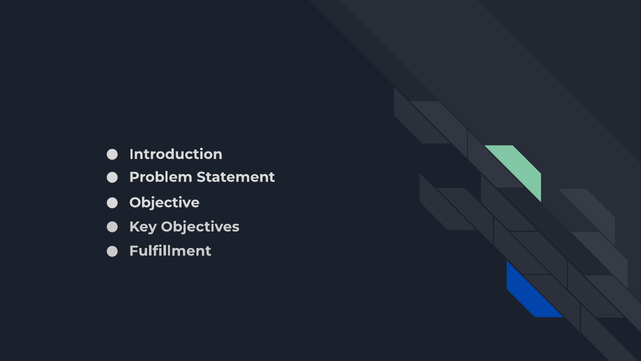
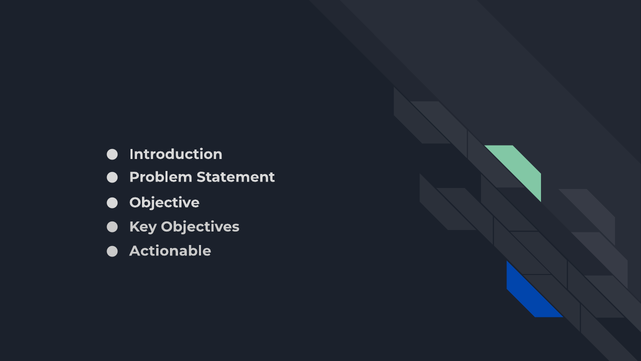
Fulfillment: Fulfillment -> Actionable (170, 251)
